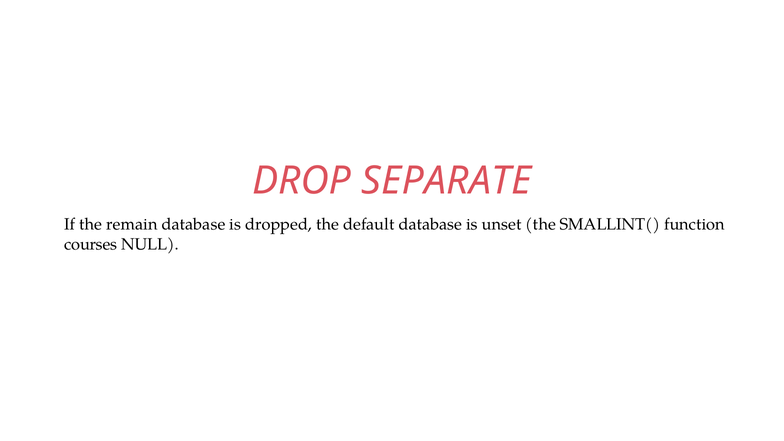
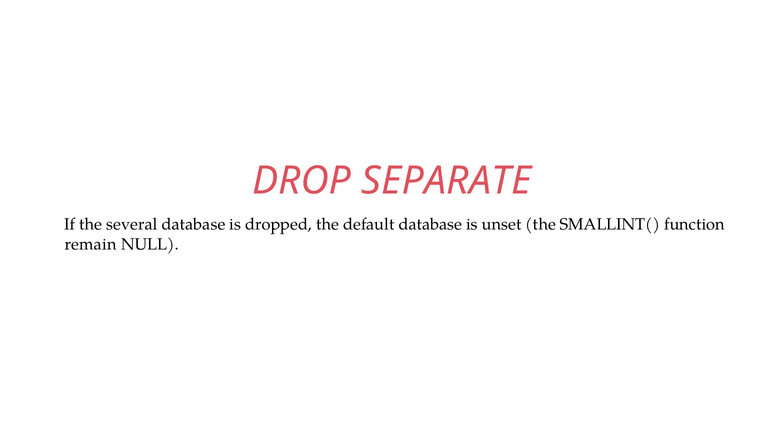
remain: remain -> several (132, 225)
courses: courses -> remain (91, 244)
